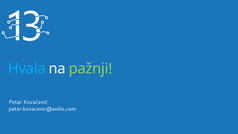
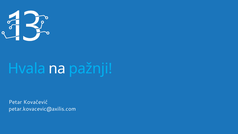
pažnji colour: light green -> light blue (90, 69)
